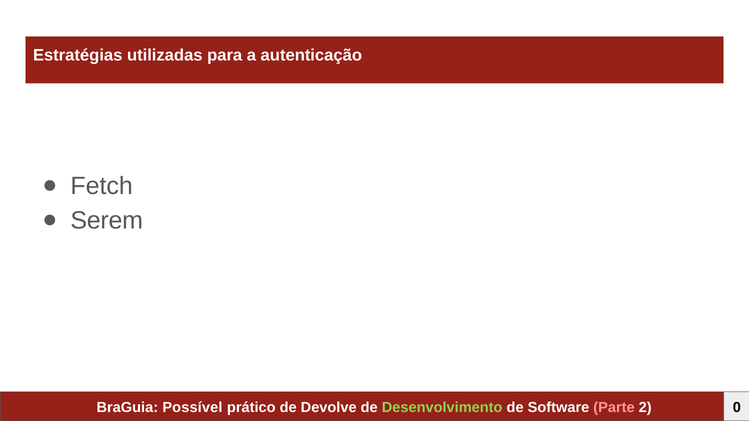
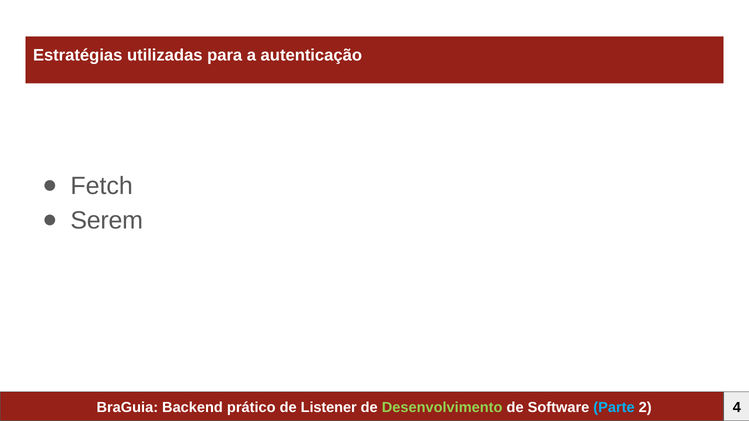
Possível: Possível -> Backend (192, 408)
Devolve: Devolve -> Listener (329, 408)
Parte colour: pink -> light blue (614, 408)
0: 0 -> 4 (737, 408)
